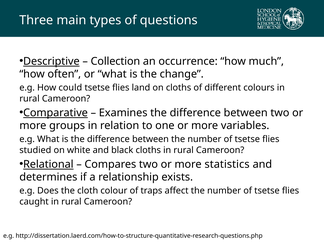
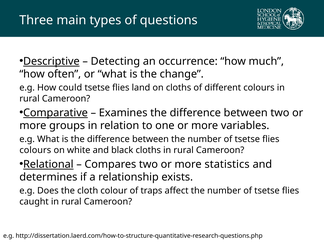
Collection: Collection -> Detecting (115, 61)
studied: studied -> colours (35, 150)
